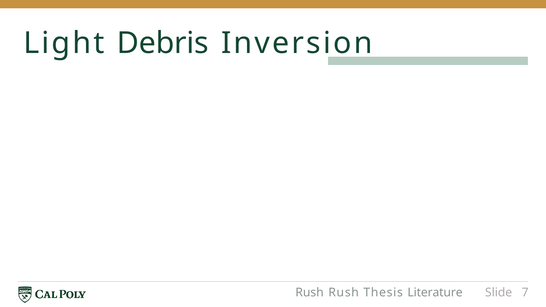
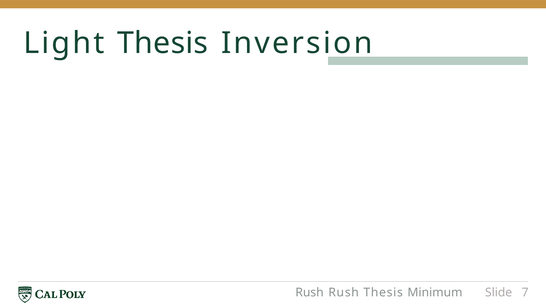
Light Debris: Debris -> Thesis (163, 43)
Literature: Literature -> Minimum (435, 292)
